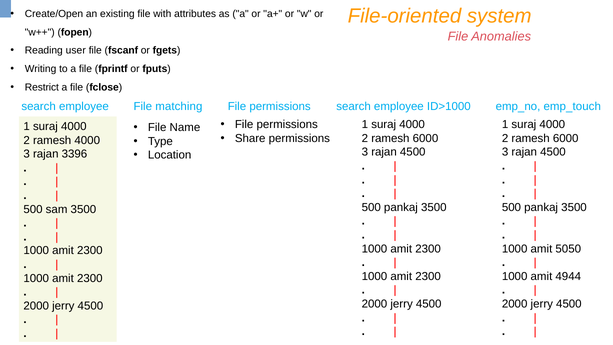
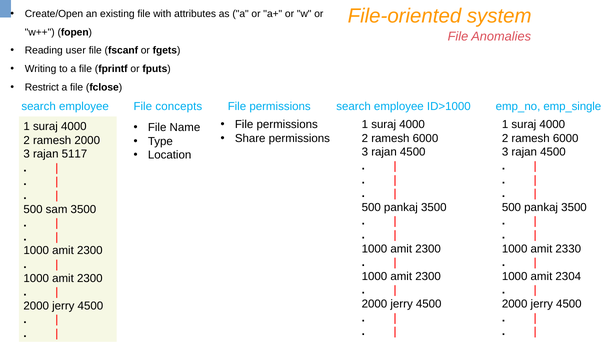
matching: matching -> concepts (179, 106)
emp_touch: emp_touch -> emp_single (572, 106)
ramesh 4000: 4000 -> 2000 (87, 140)
3396: 3396 -> 5117 (74, 154)
5050: 5050 -> 2330 (568, 249)
4944: 4944 -> 2304 (568, 276)
